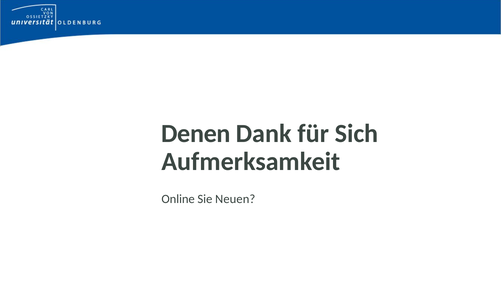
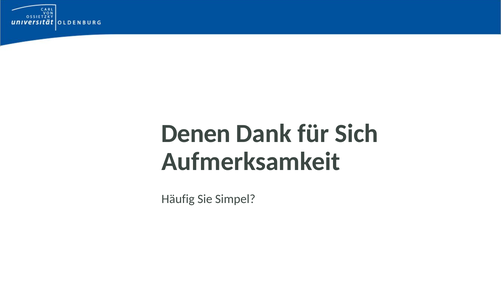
Online: Online -> Häufig (178, 199)
Neuen: Neuen -> Simpel (235, 199)
